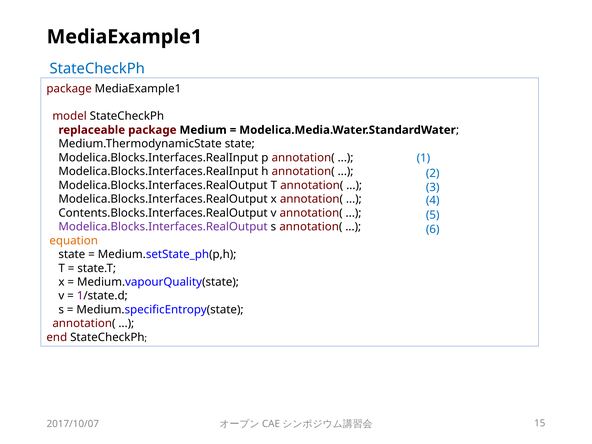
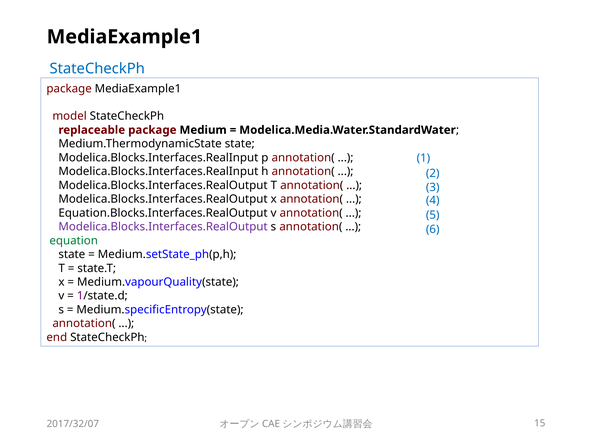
Contents.Blocks.Interfaces.RealOutput: Contents.Blocks.Interfaces.RealOutput -> Equation.Blocks.Interfaces.RealOutput (163, 213)
equation colour: orange -> green (74, 241)
2017/10/07: 2017/10/07 -> 2017/32/07 (73, 424)
